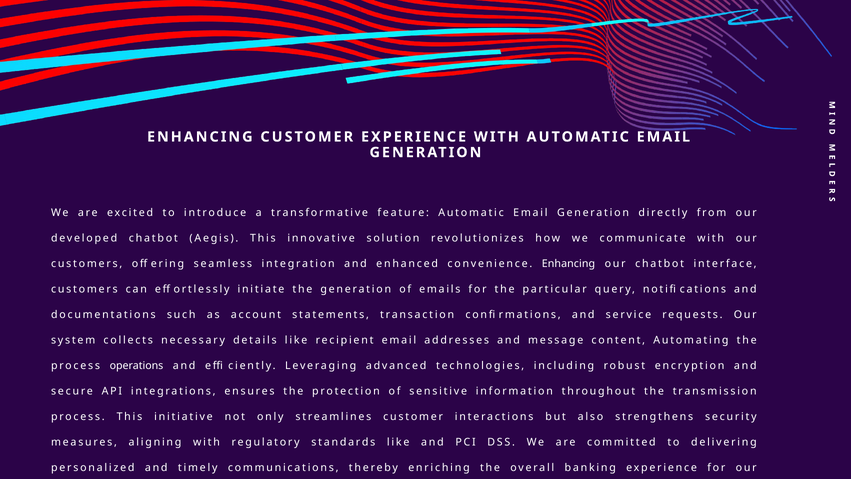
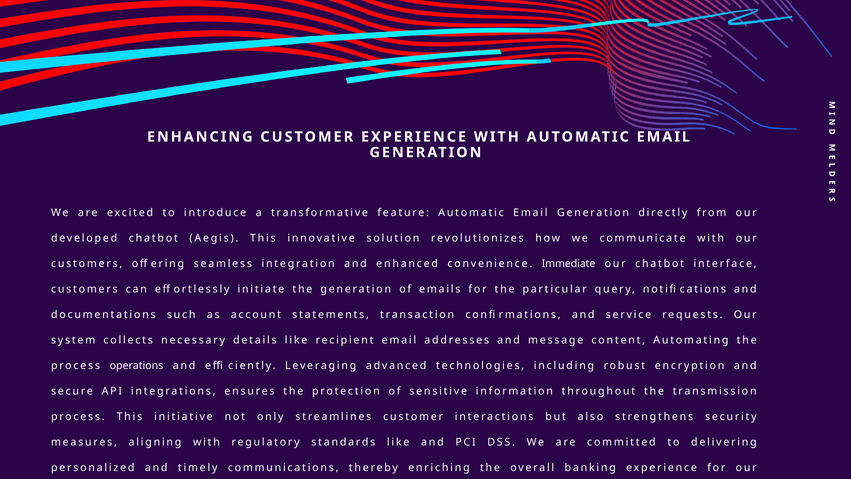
convenience Enhancing: Enhancing -> Immediate (569, 263)
